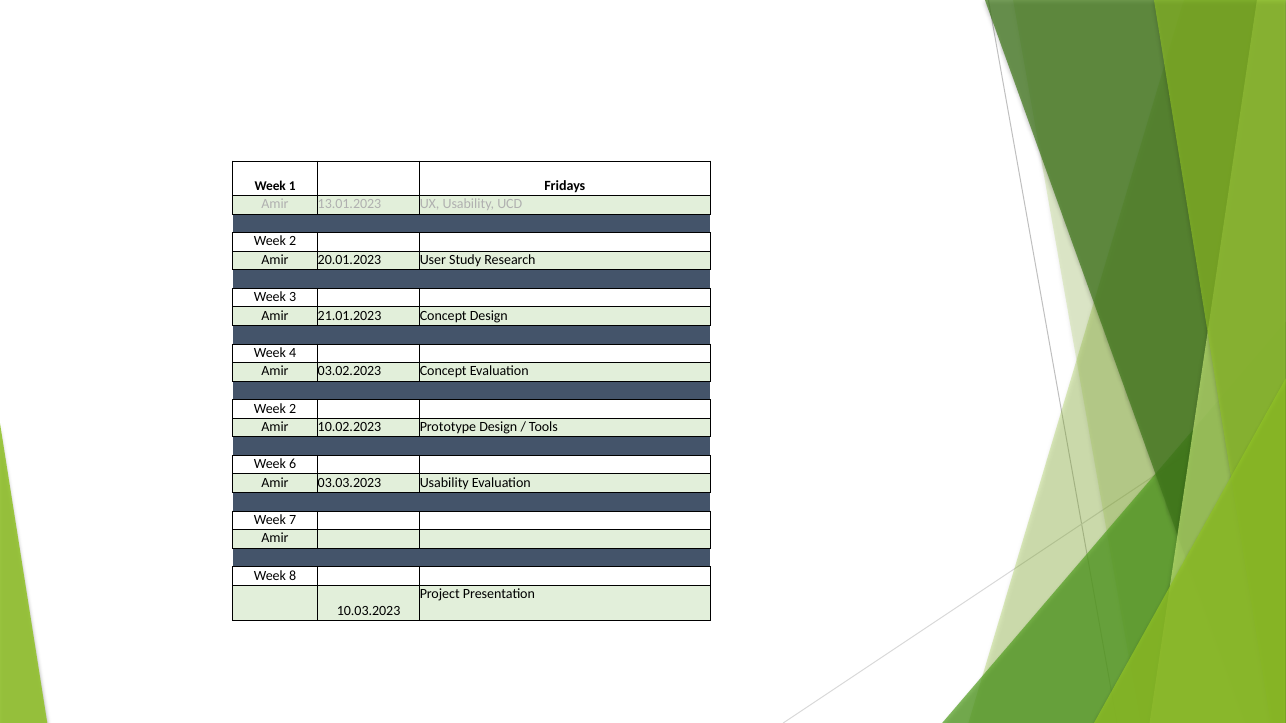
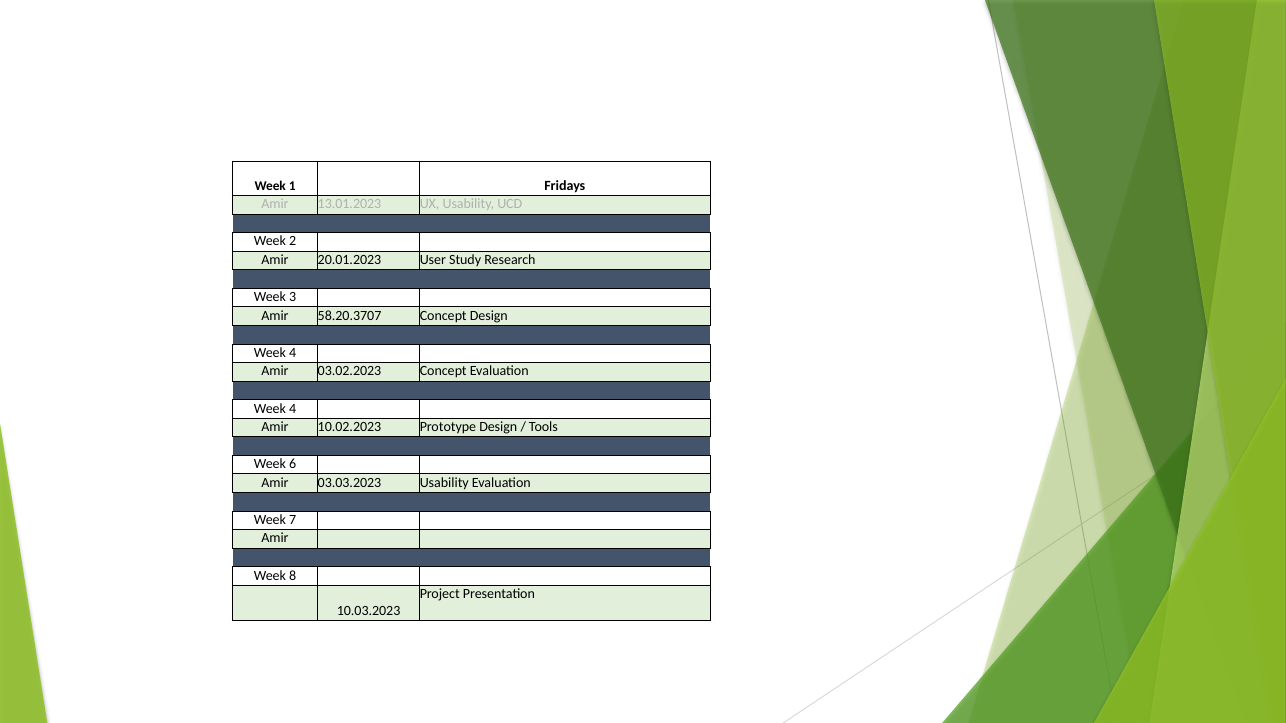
21.01.2023: 21.01.2023 -> 58.20.3707 (350, 316)
2: 2 -> 4 (293, 409)
